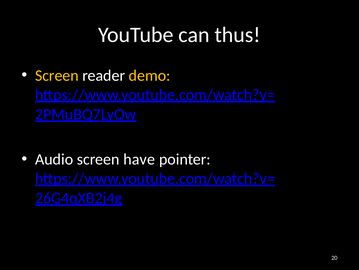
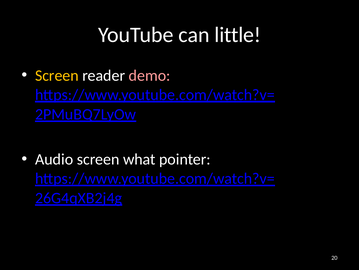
thus: thus -> little (238, 35)
demo colour: yellow -> pink (150, 75)
have: have -> what (139, 159)
